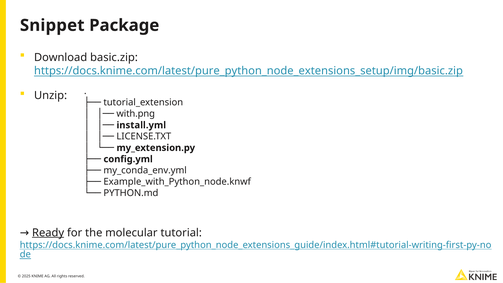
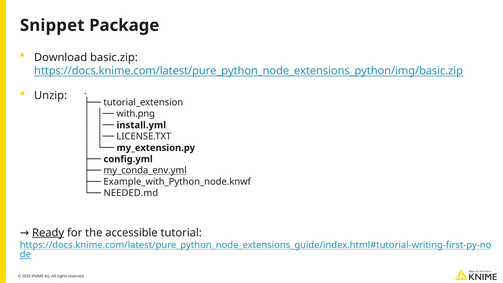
https://docs.knime.com/latest/pure_python_node_extensions_setup/img/basic.zip: https://docs.knime.com/latest/pure_python_node_extensions_setup/img/basic.zip -> https://docs.knime.com/latest/pure_python_node_extensions_python/img/basic.zip (249, 71)
my_conda_env.yml underline: none -> present (145, 170)
PYTHON.md: PYTHON.md -> NEEDED.md (131, 193)
molecular: molecular -> accessible (131, 233)
